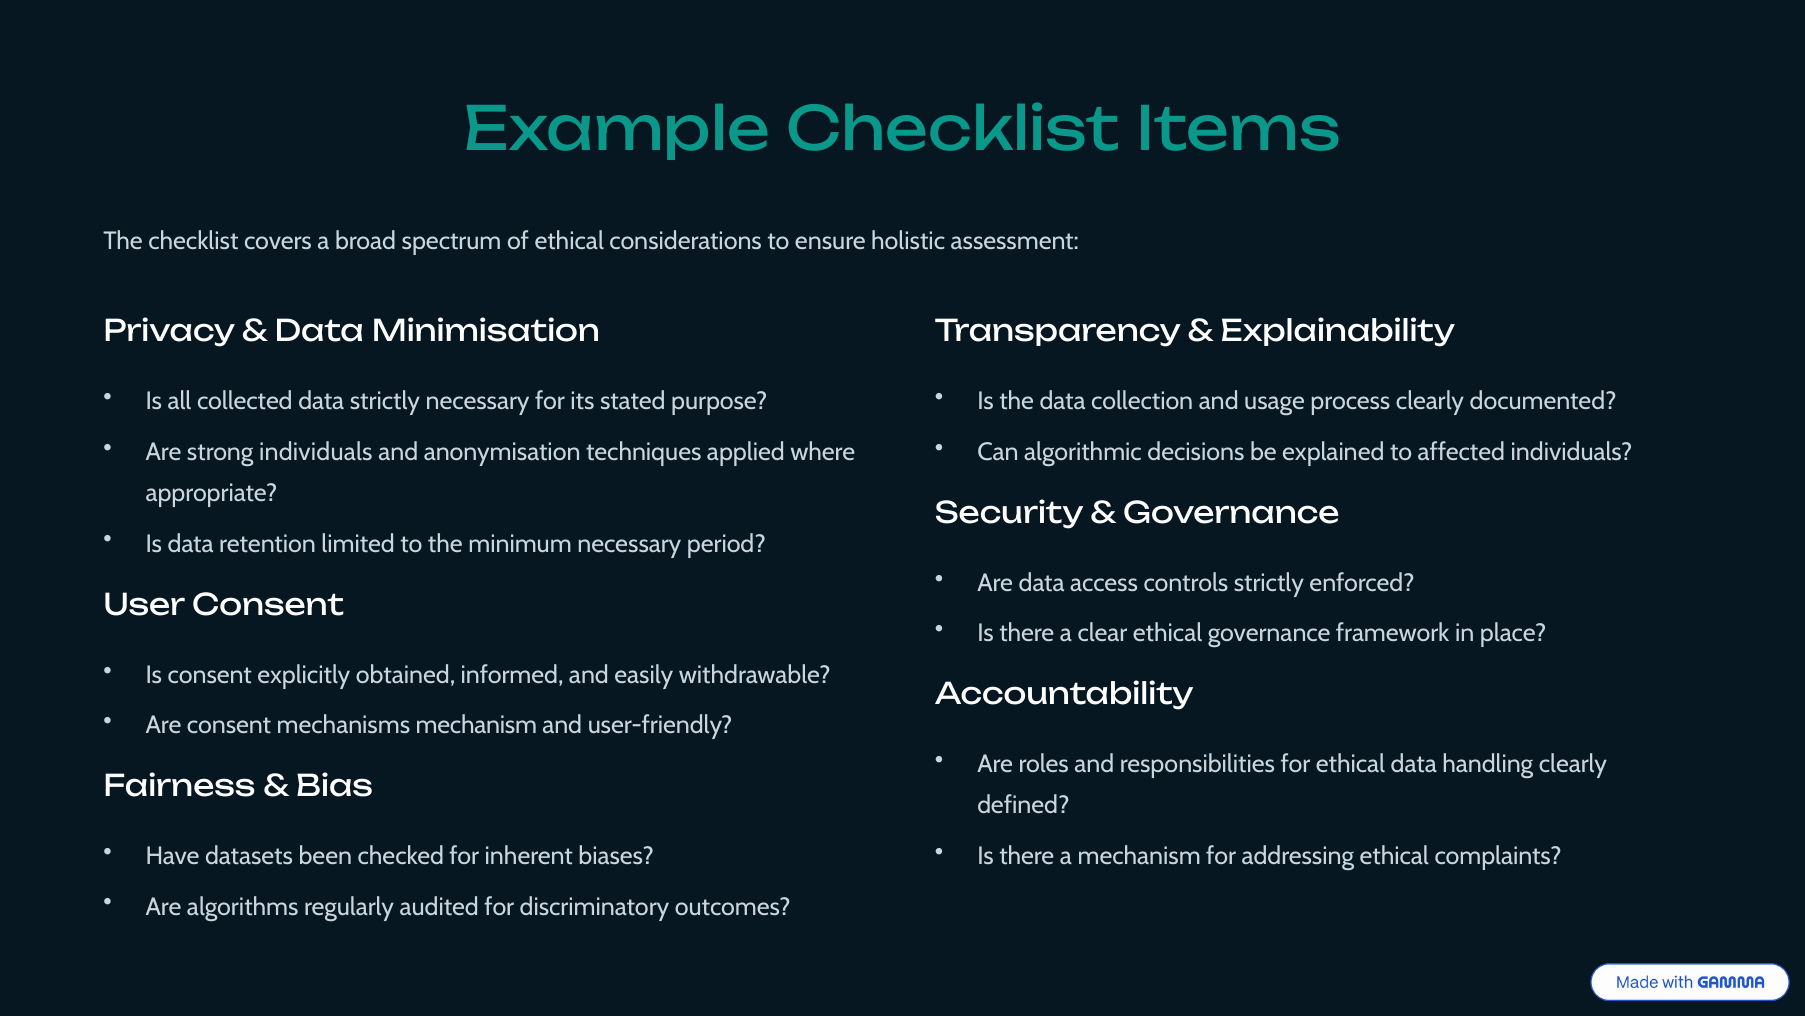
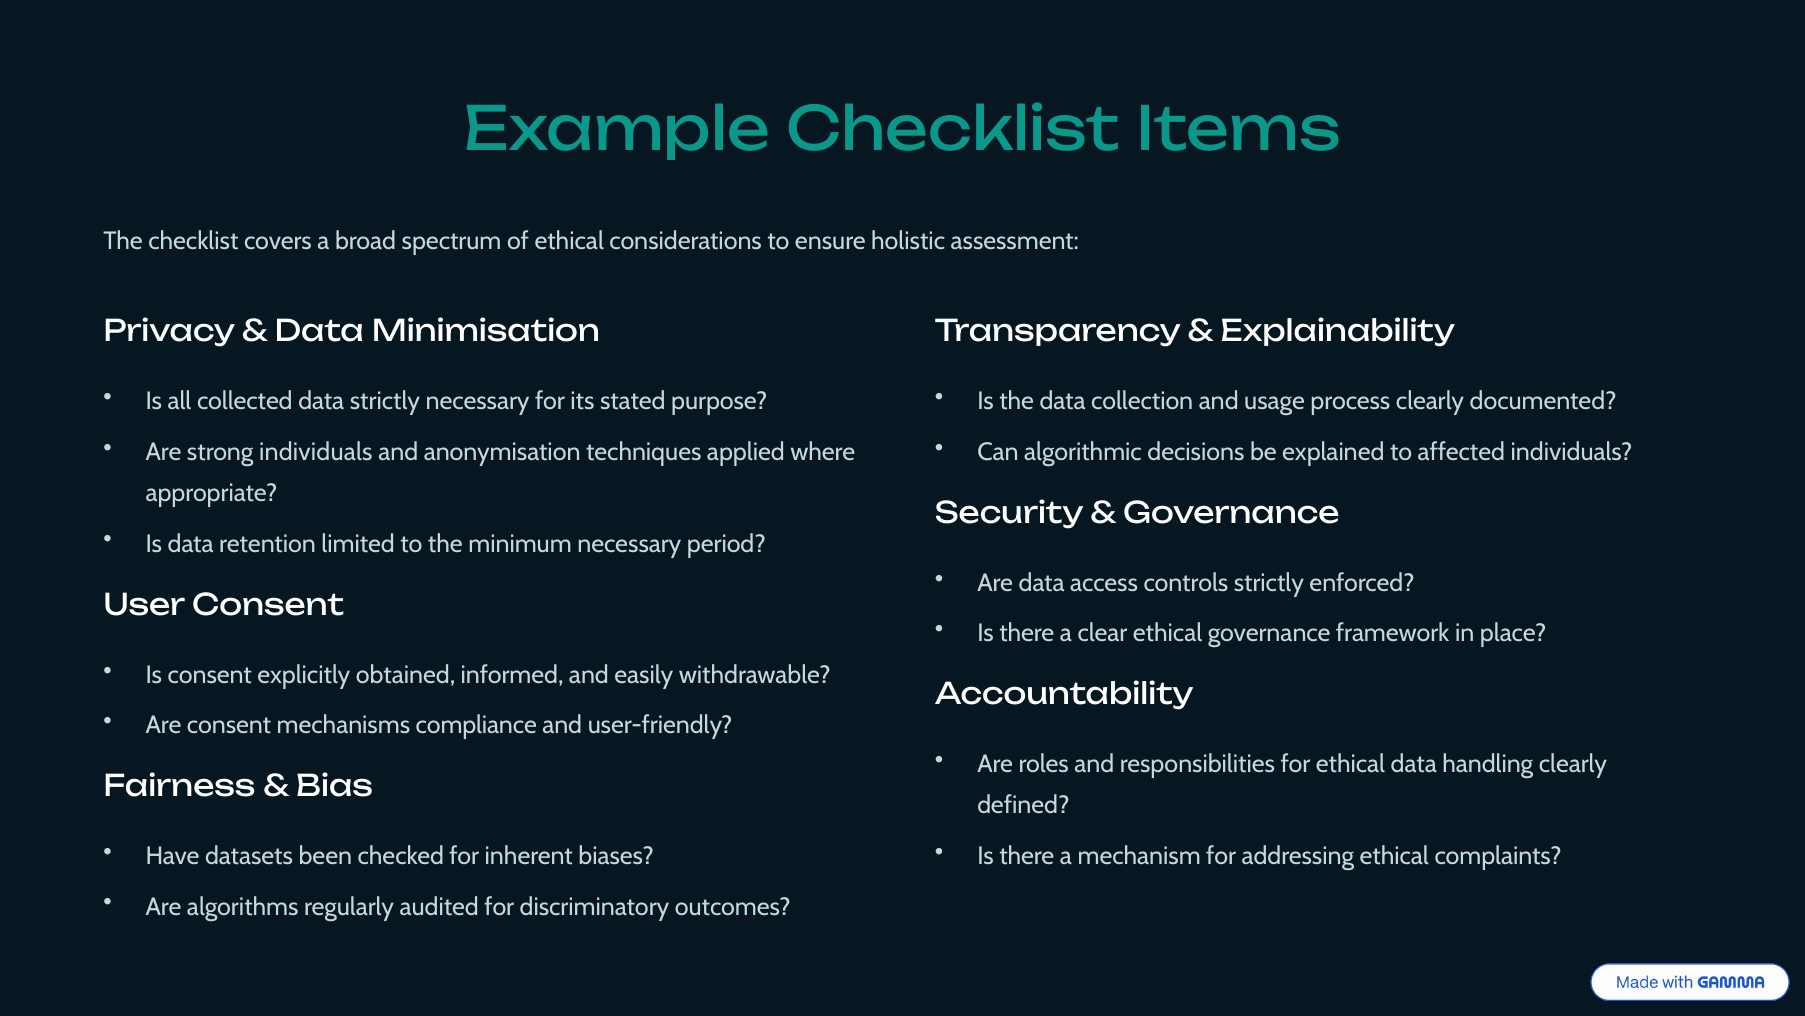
mechanisms mechanism: mechanism -> compliance (476, 725)
